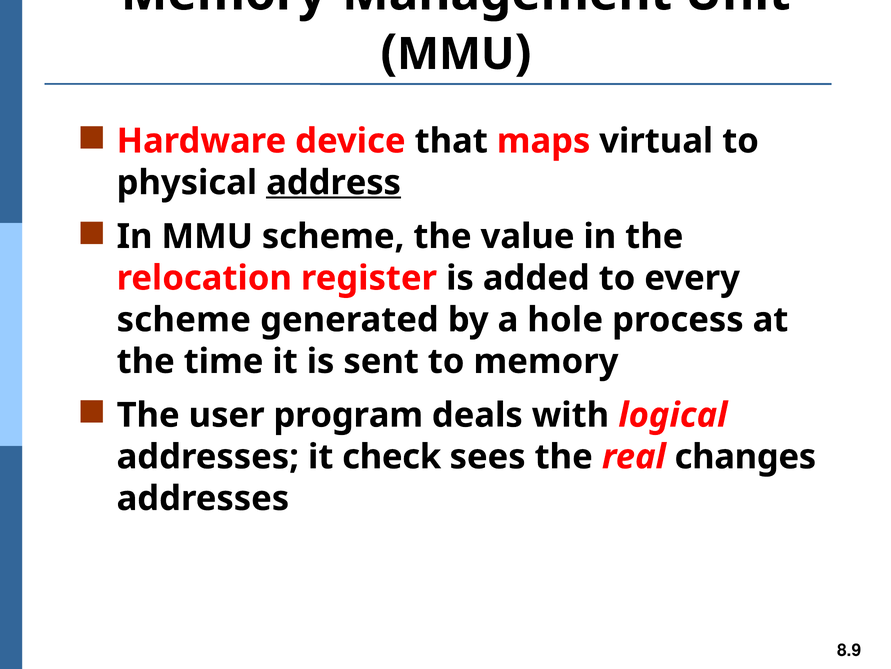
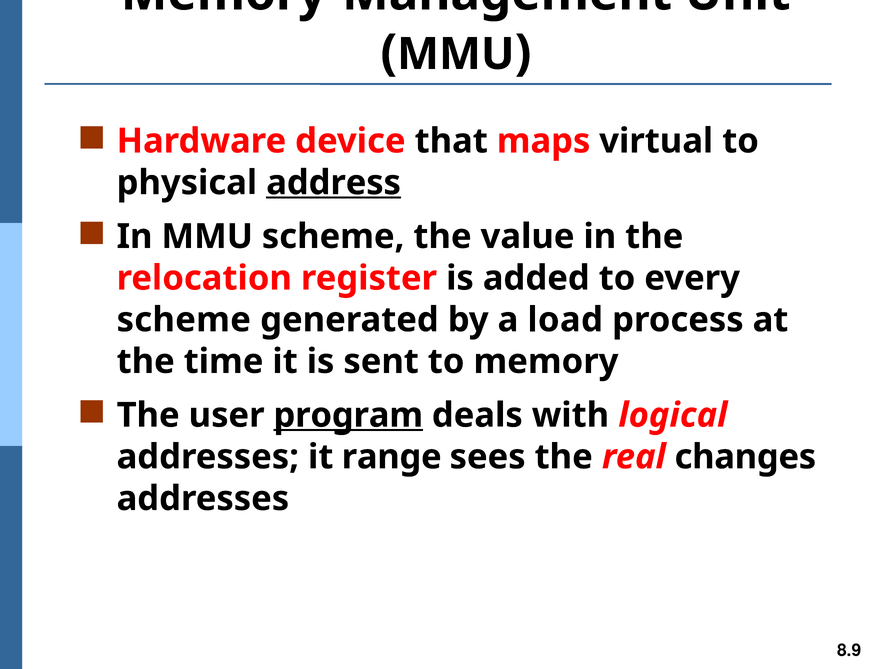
hole: hole -> load (565, 319)
program underline: none -> present (348, 415)
check: check -> range (392, 456)
